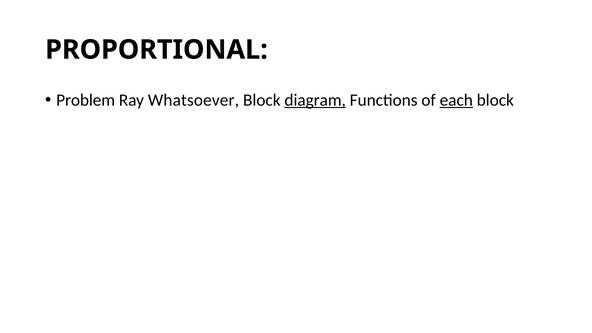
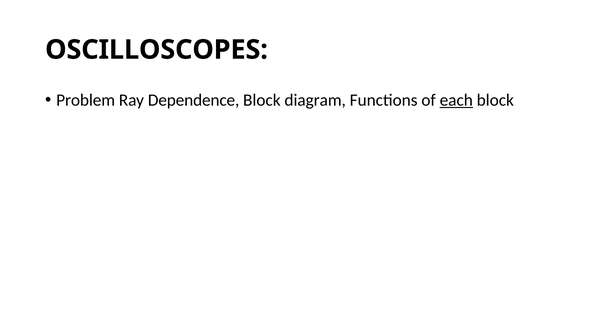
PROPORTIONAL: PROPORTIONAL -> OSCILLOSCOPES (157, 50)
Whatsoever: Whatsoever -> Dependence (194, 100)
diagram underline: present -> none (315, 100)
